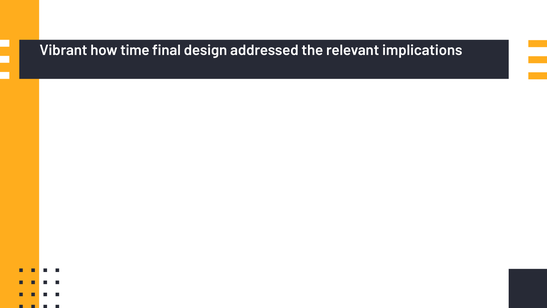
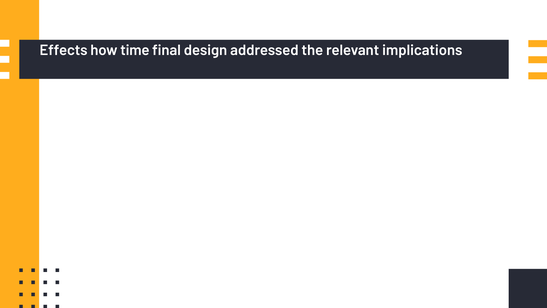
Vibrant: Vibrant -> Effects (64, 50)
